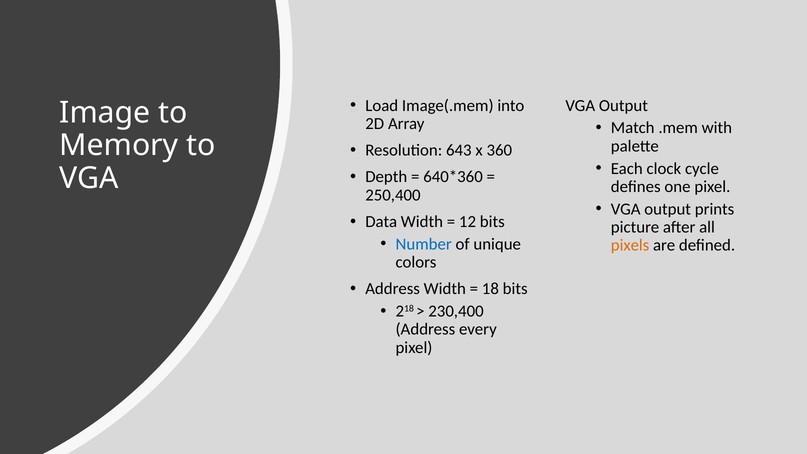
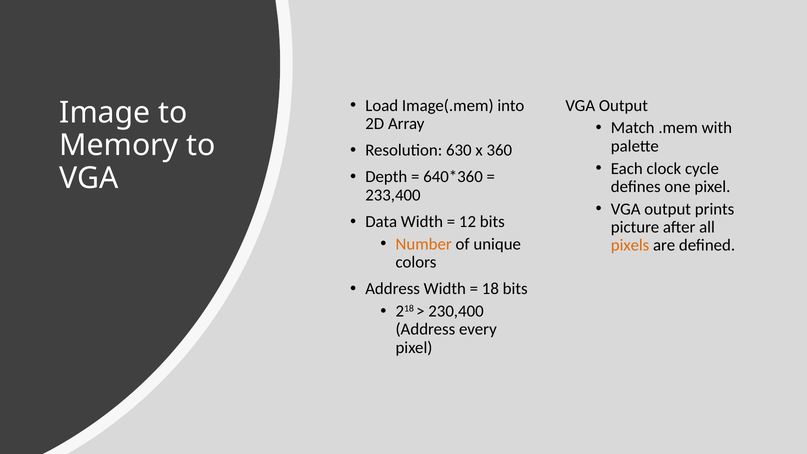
643: 643 -> 630 (459, 150)
250,400: 250,400 -> 233,400 (393, 195)
Number colour: blue -> orange (424, 244)
